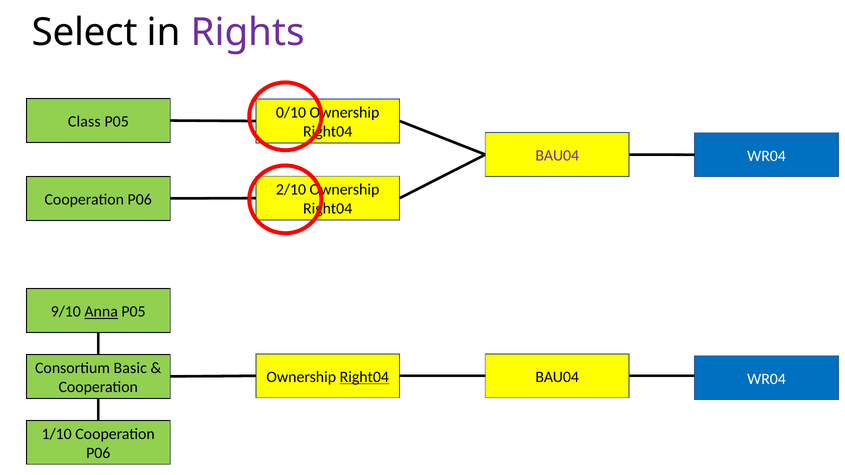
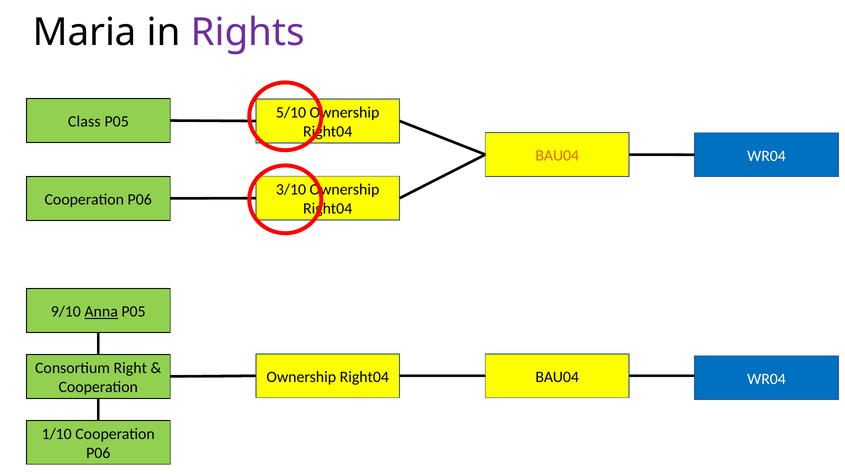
Select: Select -> Maria (85, 33)
0/10: 0/10 -> 5/10 (291, 113)
BAU04 colour: purple -> orange (557, 156)
2/10: 2/10 -> 3/10 (291, 190)
Basic: Basic -> Right (130, 368)
Right04 underline: present -> none (364, 377)
